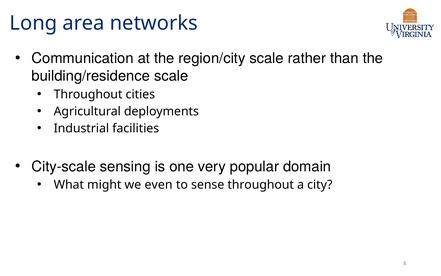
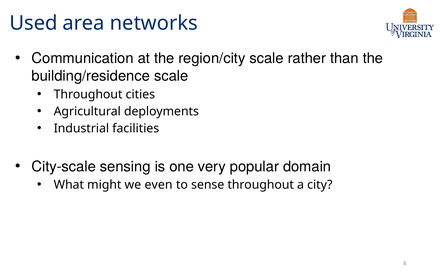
Long: Long -> Used (34, 23)
